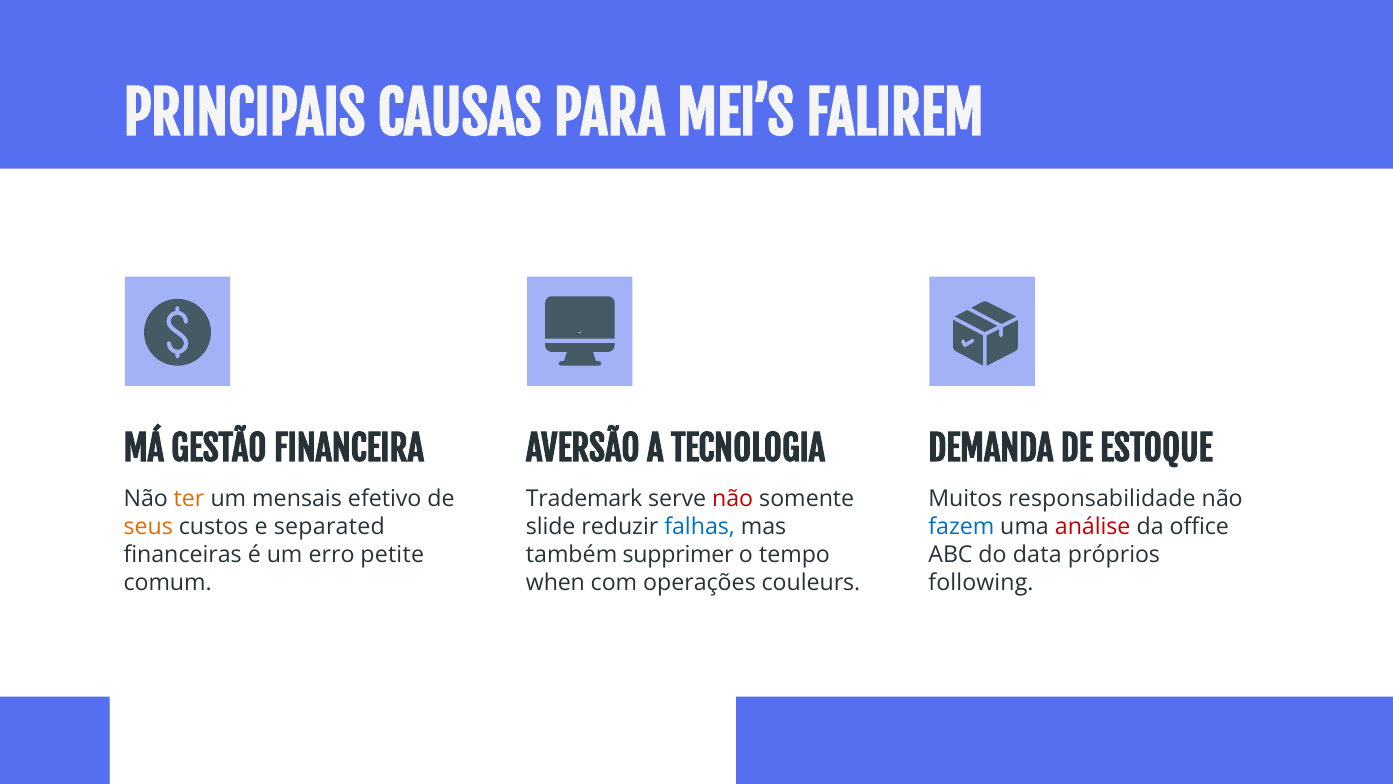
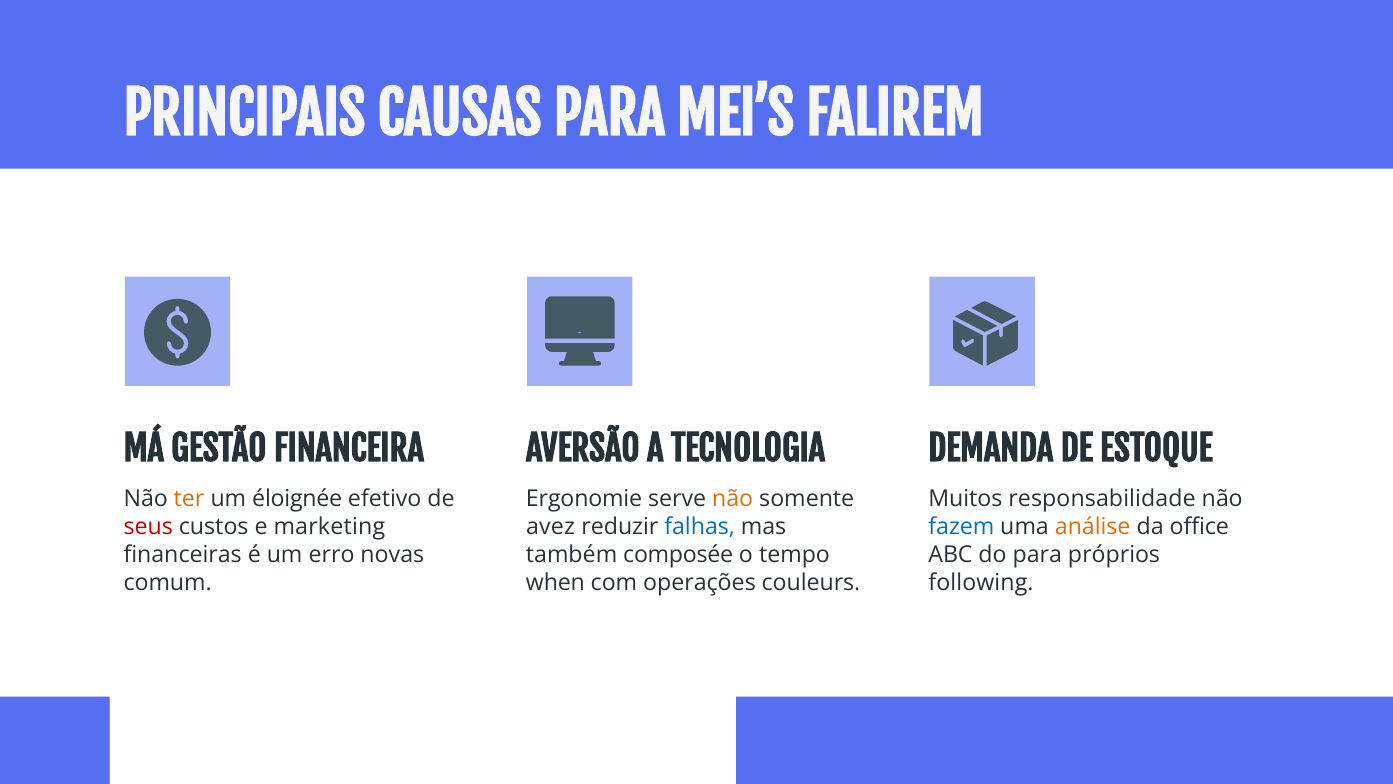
Trademark: Trademark -> Ergonomie (584, 498)
não colour: red -> orange (733, 498)
mensais: mensais -> éloignée (297, 499)
slide: slide -> avez (551, 526)
seus colour: orange -> red (148, 527)
separated: separated -> marketing (329, 527)
análise colour: red -> orange (1093, 527)
supprimer: supprimer -> composée (678, 554)
petite: petite -> novas (392, 554)
do data: data -> para (1037, 554)
